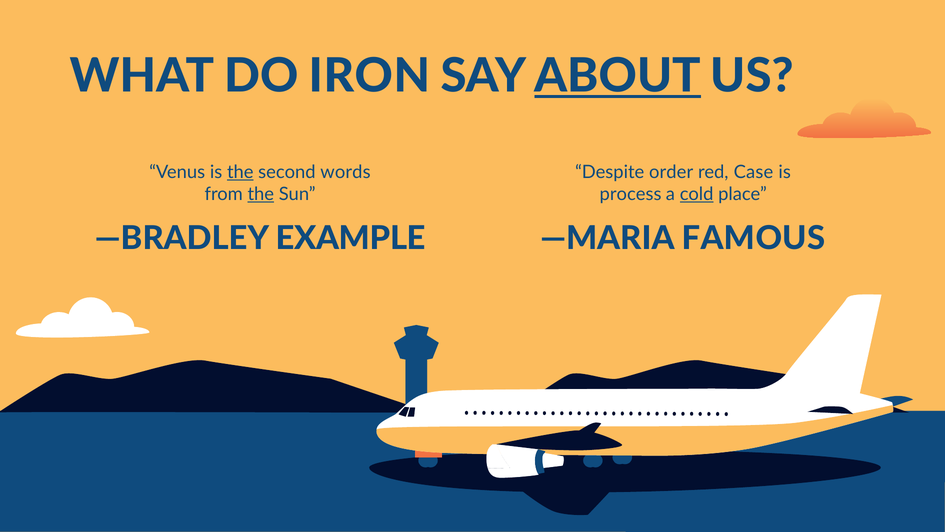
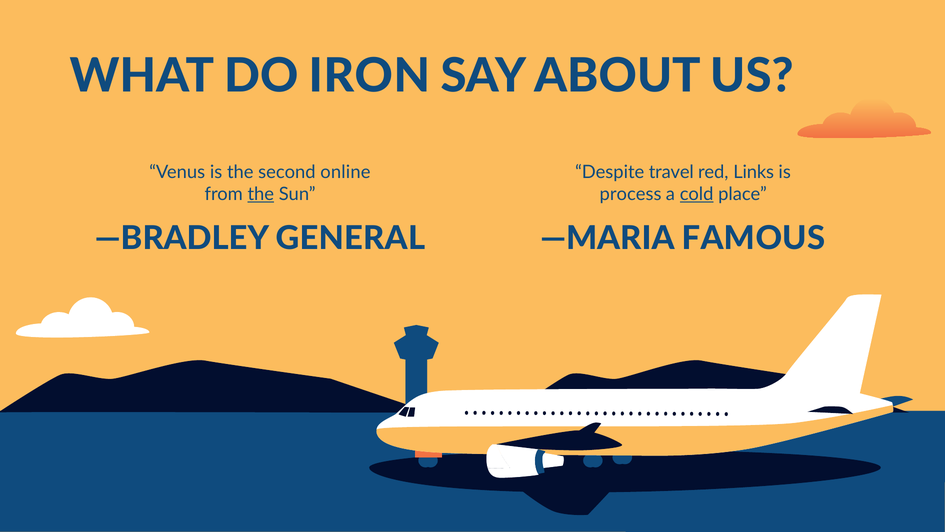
ABOUT underline: present -> none (618, 76)
the underline: present -> none (240, 172)
words: words -> online (345, 172)
order: order -> travel (671, 172)
Case: Case -> Links (754, 172)
EXAMPLE: EXAMPLE -> GENERAL (351, 238)
